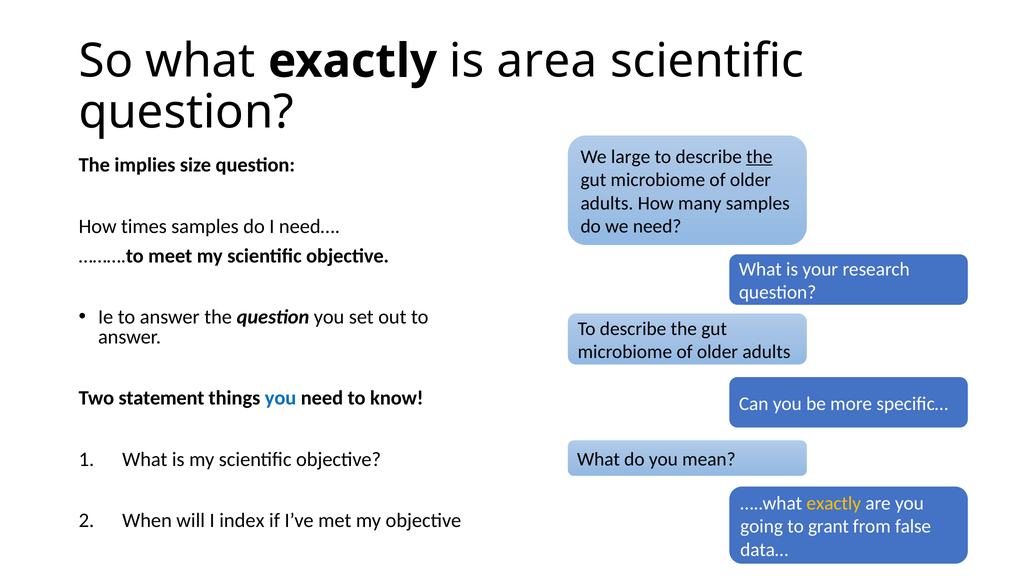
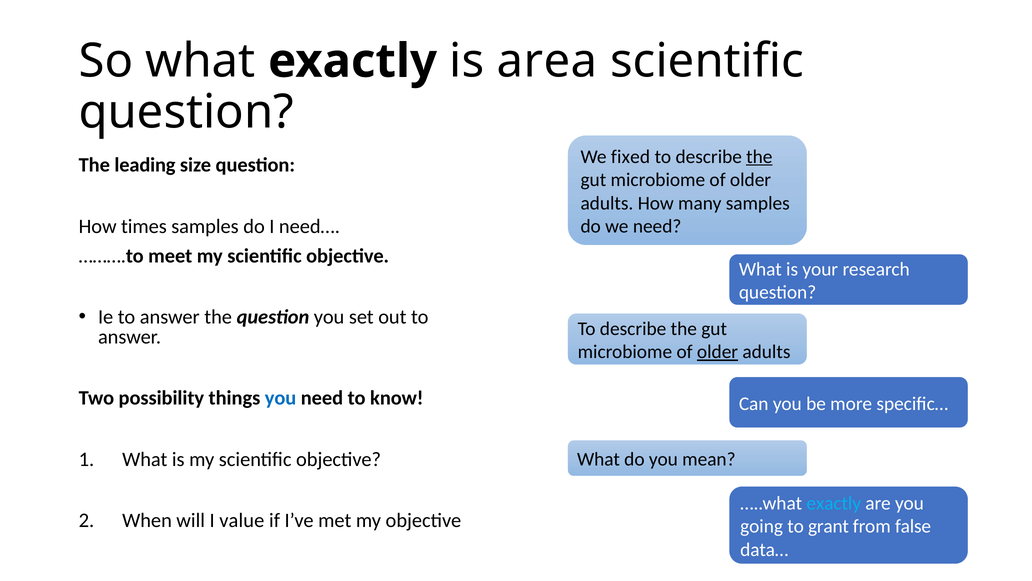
large: large -> fixed (631, 157)
implies: implies -> leading (145, 165)
older underline: none -> present (718, 352)
statement: statement -> possibility (161, 398)
exactly colour: yellow -> light blue (834, 503)
index: index -> value (242, 520)
